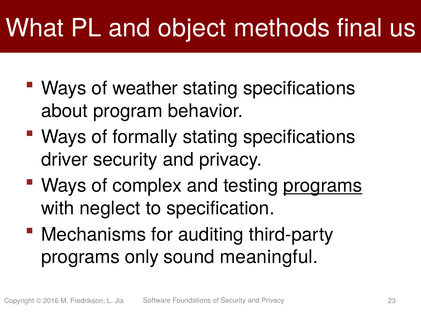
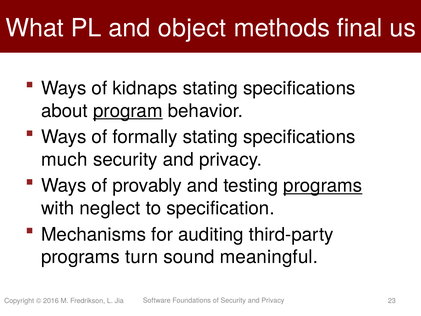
weather: weather -> kidnaps (145, 88)
program underline: none -> present (128, 111)
driver: driver -> much (64, 159)
complex: complex -> provably (147, 186)
only: only -> turn (142, 257)
